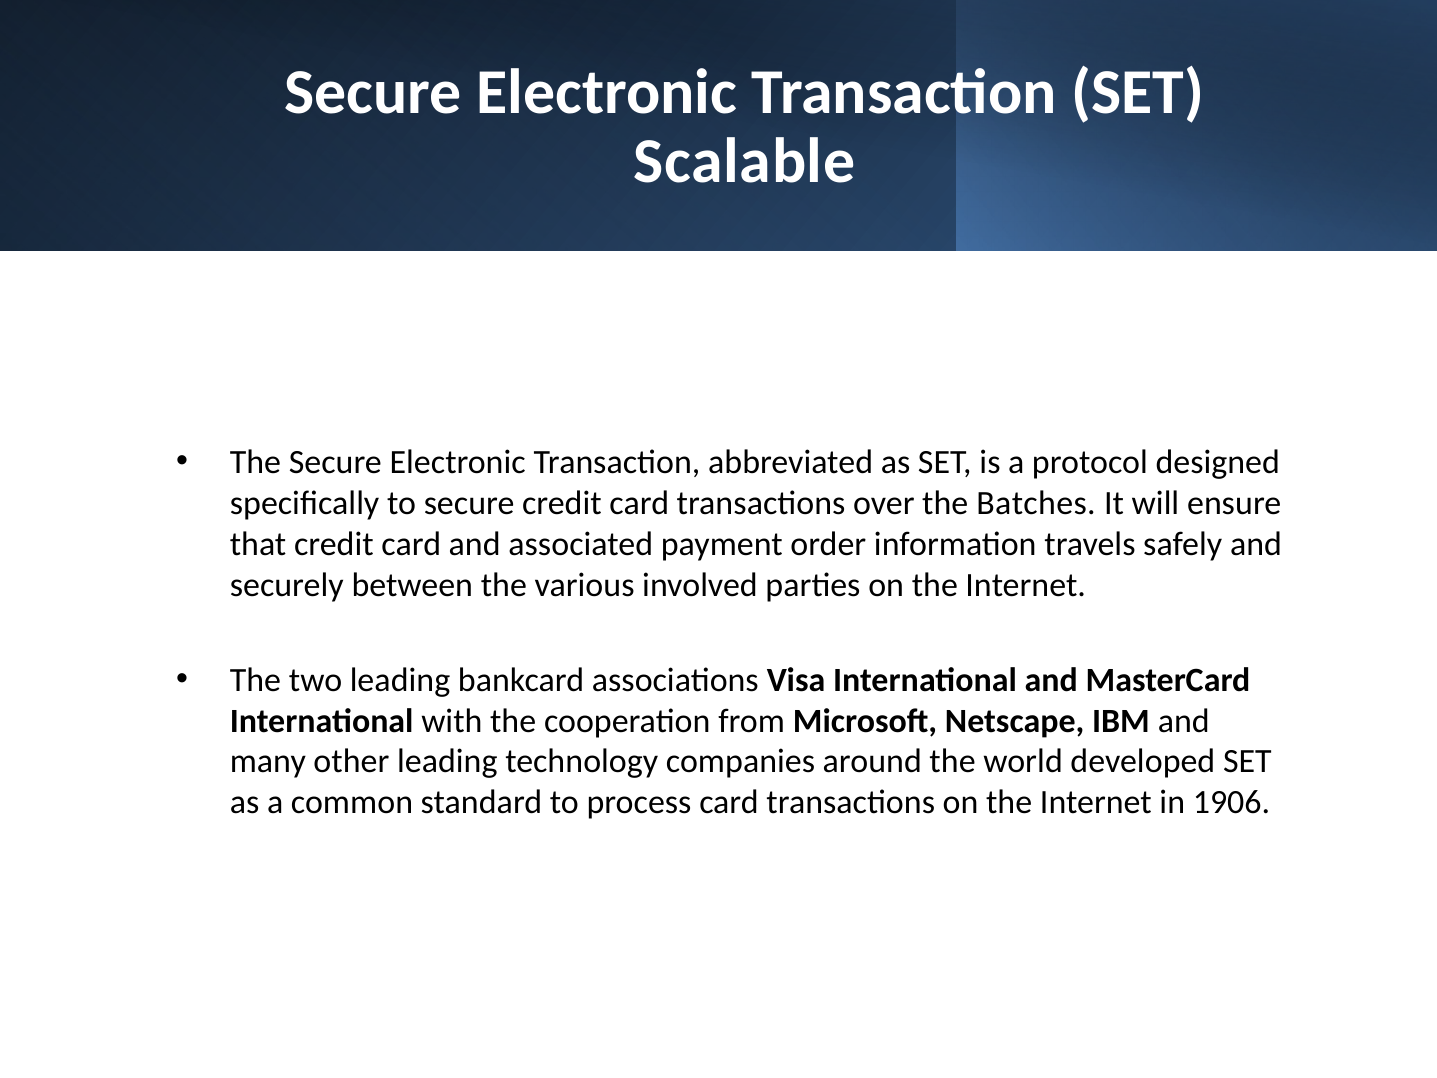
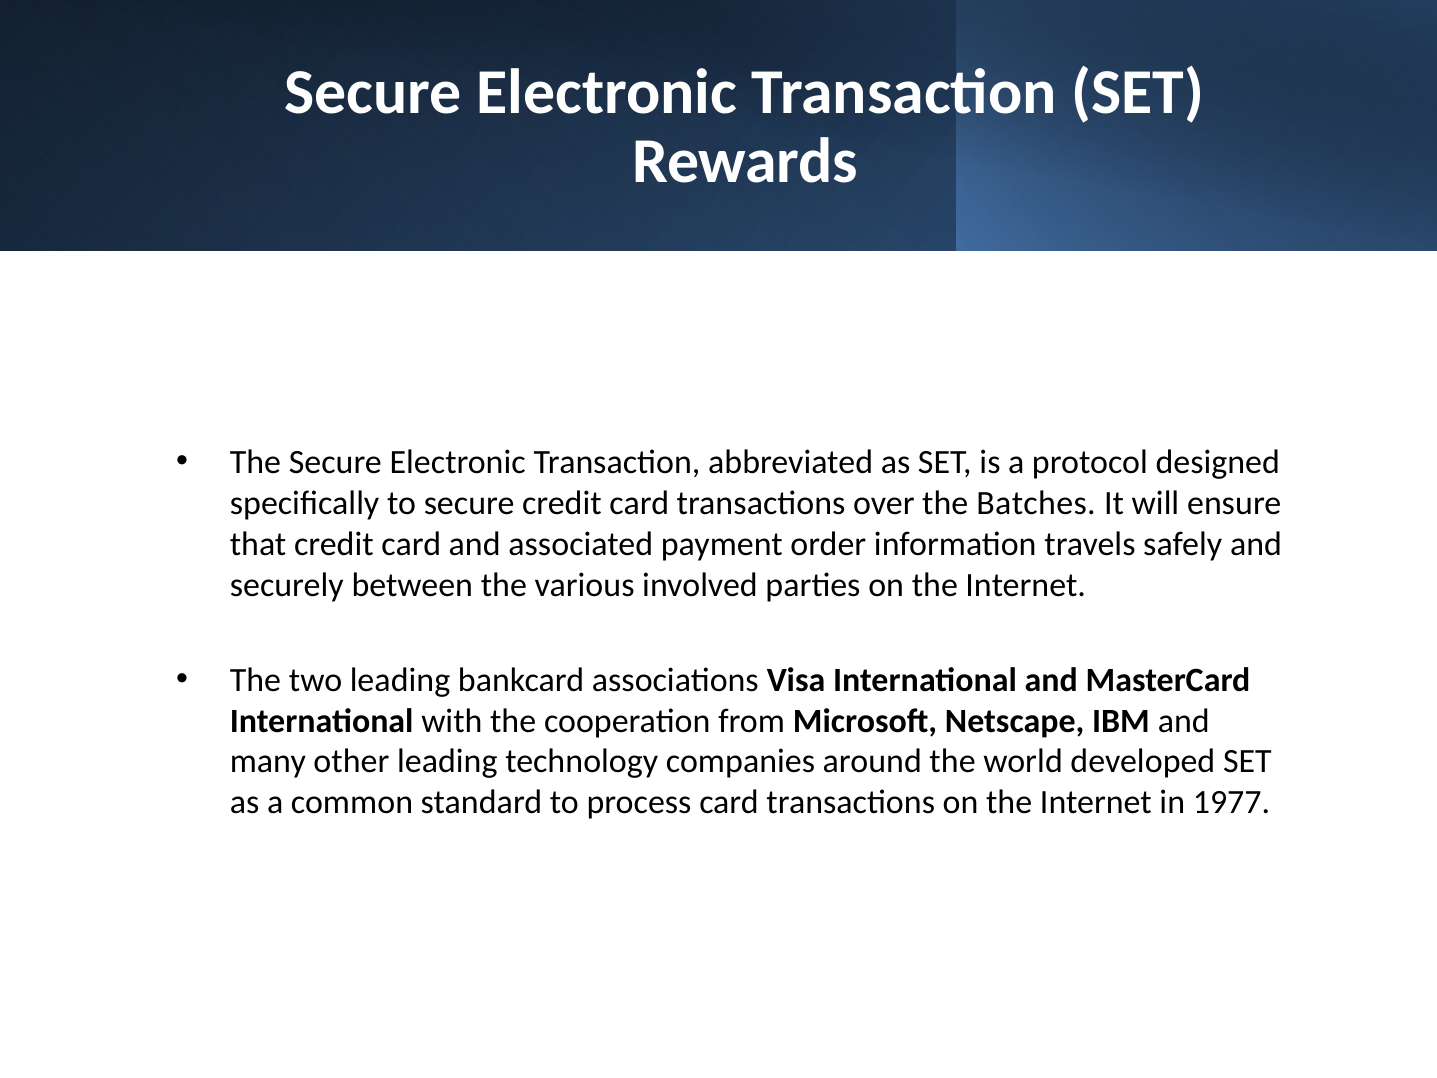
Scalable: Scalable -> Rewards (745, 162)
1906: 1906 -> 1977 (1232, 802)
